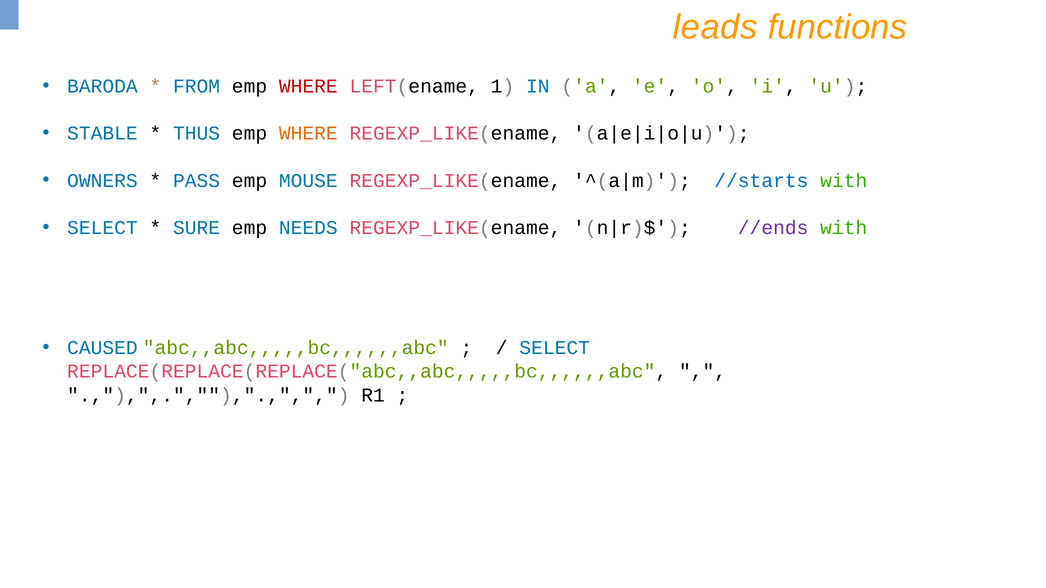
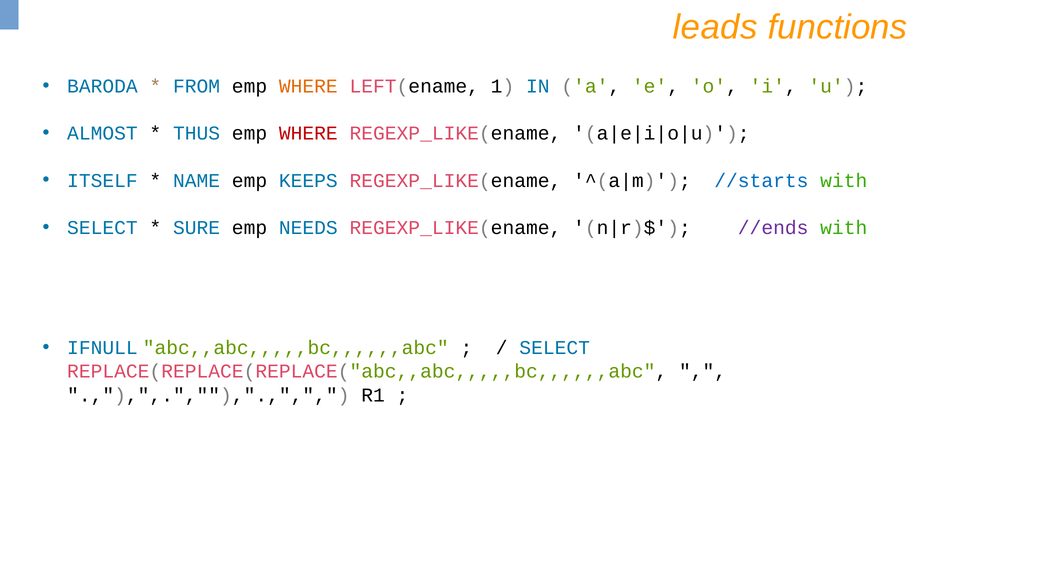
WHERE colour: red -> orange (308, 87)
STABLE: STABLE -> ALMOST (102, 134)
WHERE colour: orange -> red (308, 134)
OWNERS: OWNERS -> ITSELF (102, 181)
PASS: PASS -> NAME (197, 181)
MOUSE: MOUSE -> KEEPS (308, 181)
CAUSED: CAUSED -> IFNULL (102, 348)
